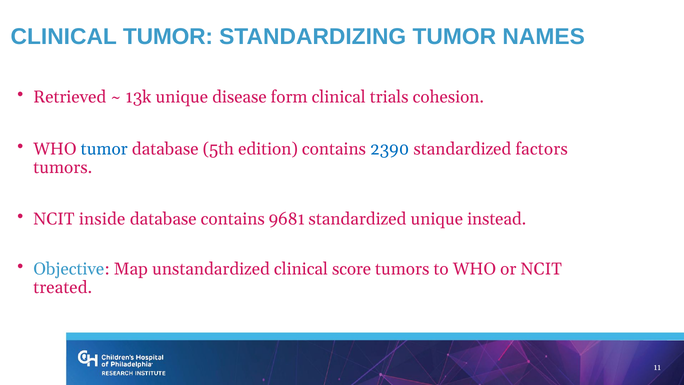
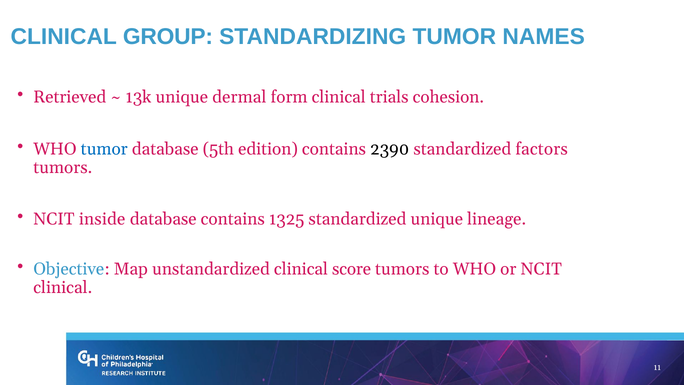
CLINICAL TUMOR: TUMOR -> GROUP (168, 37)
disease: disease -> dermal (239, 97)
2390 colour: blue -> black (390, 149)
9681: 9681 -> 1325 (287, 219)
instead: instead -> lineage (497, 219)
treated: treated -> clinical (63, 287)
